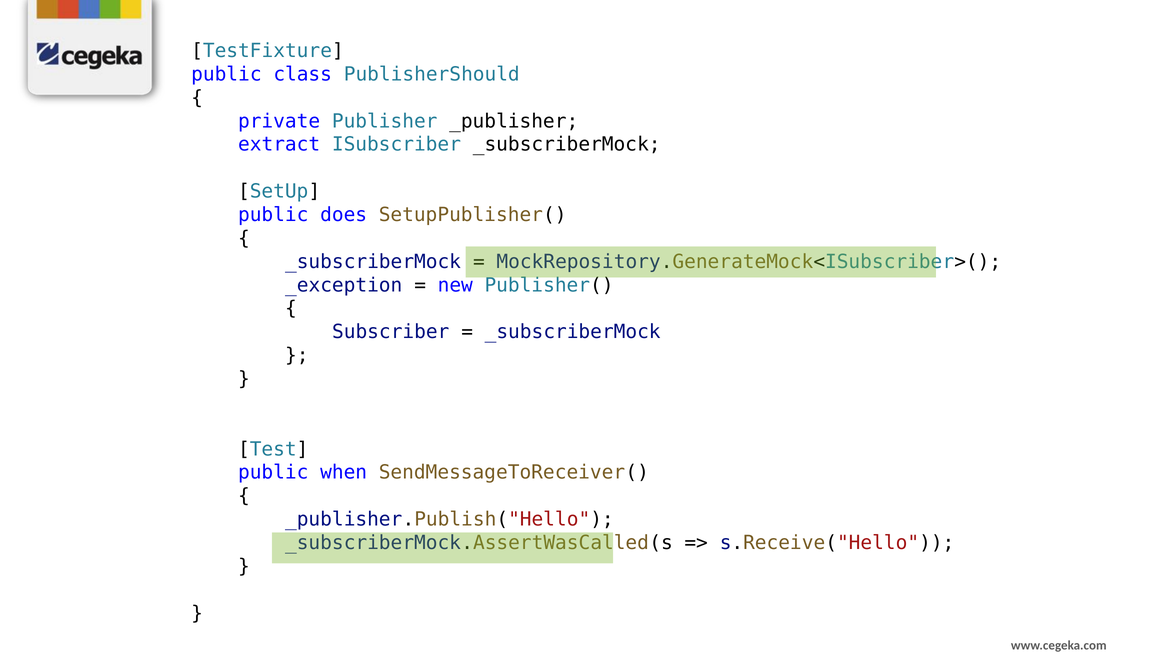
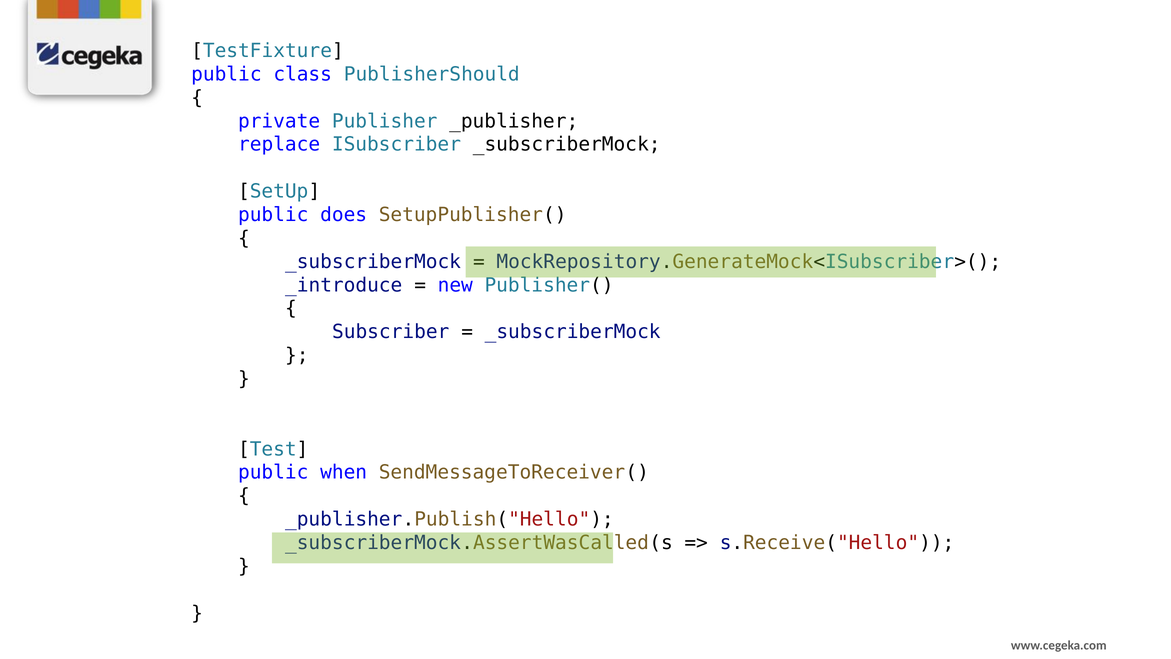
extract: extract -> replace (279, 144)
_exception: _exception -> _introduce (344, 285)
